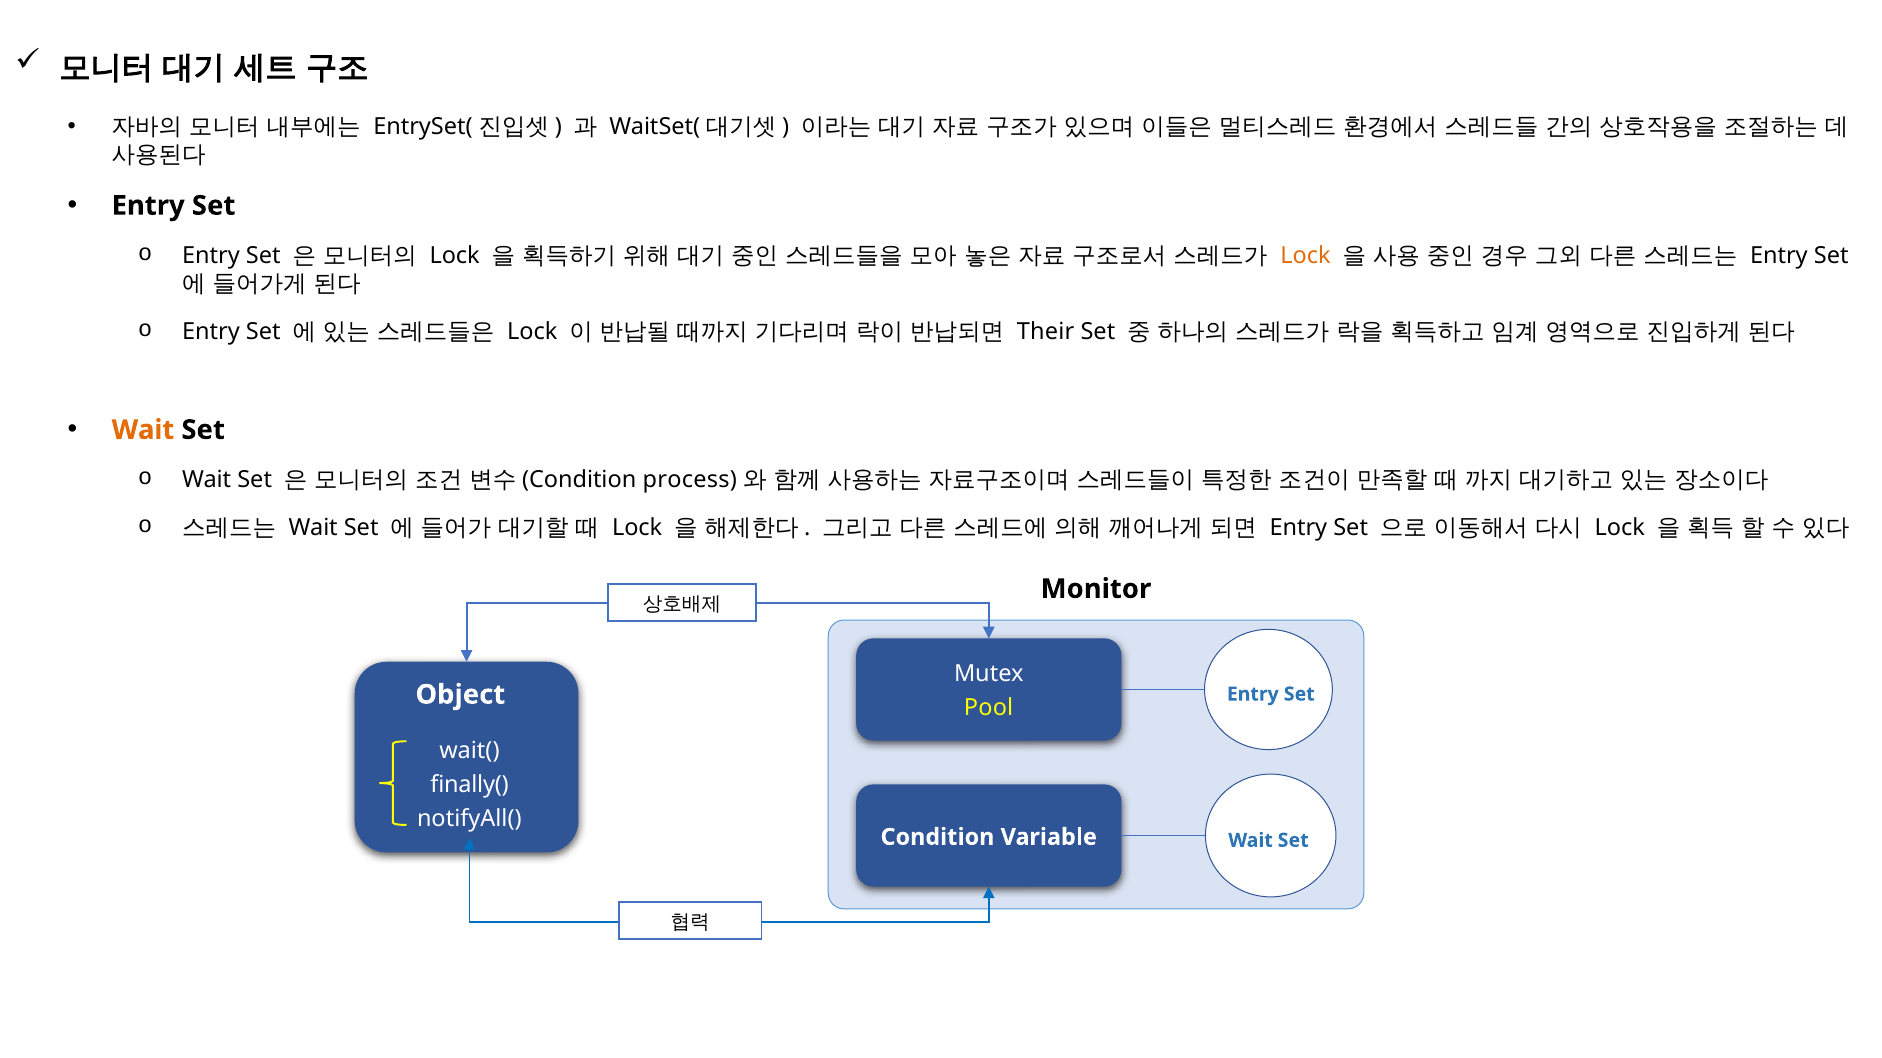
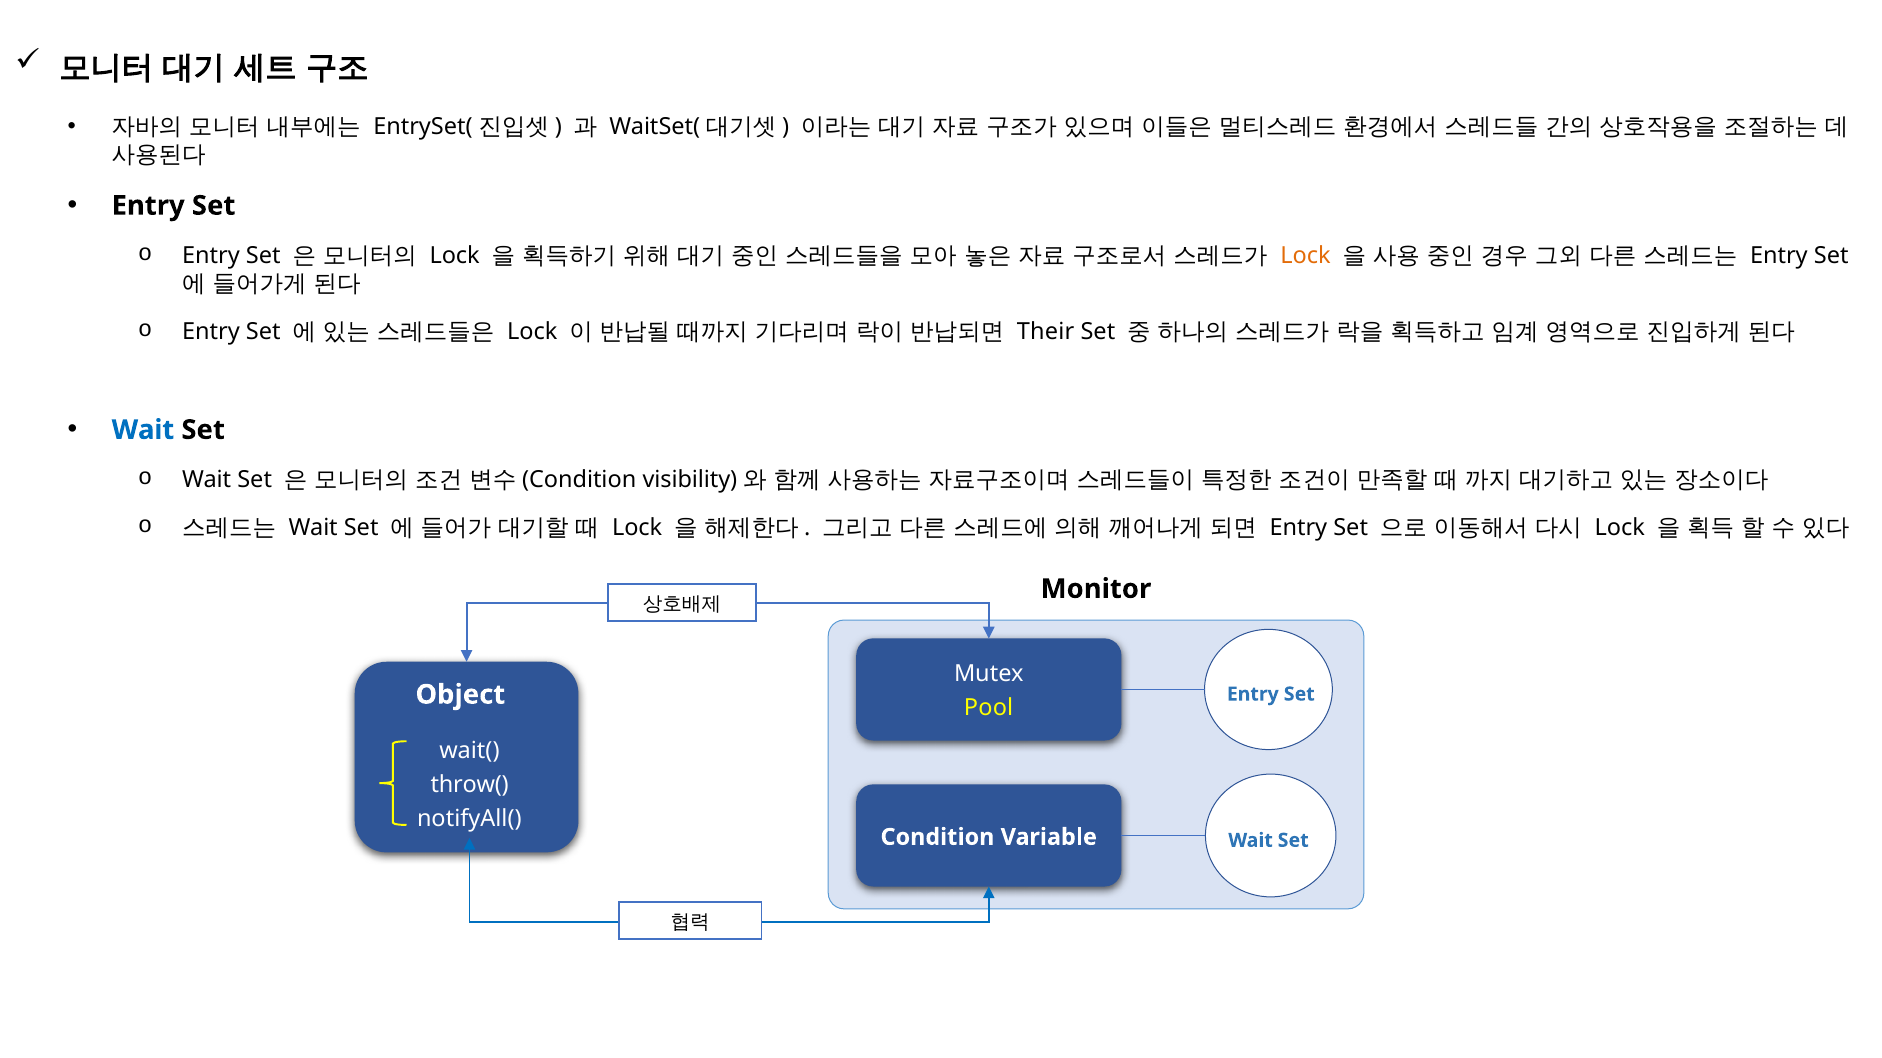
Wait colour: orange -> blue (143, 430)
process: process -> visibility (690, 480)
finally(: finally( -> throw( (470, 785)
